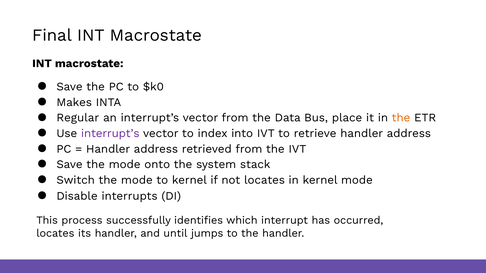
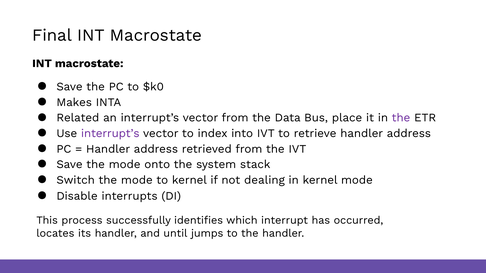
Regular: Regular -> Related (78, 118)
the colour: orange -> purple (401, 118)
not locates: locates -> dealing (264, 180)
